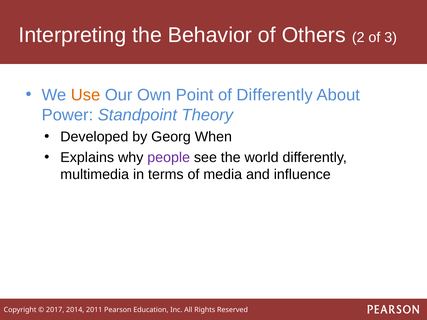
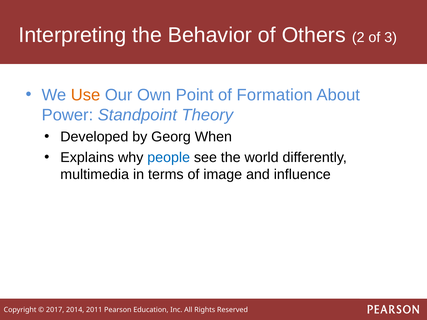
of Differently: Differently -> Formation (275, 95)
people colour: purple -> blue (169, 158)
media: media -> image (223, 175)
